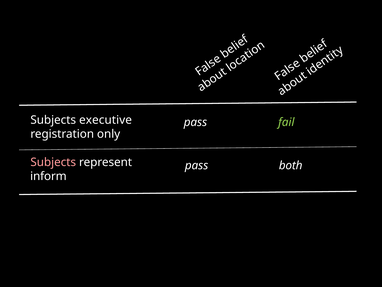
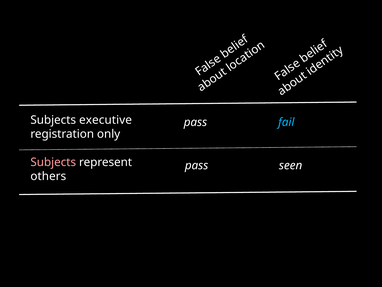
fail colour: light green -> light blue (286, 122)
both: both -> seen (291, 165)
inform: inform -> others (48, 176)
